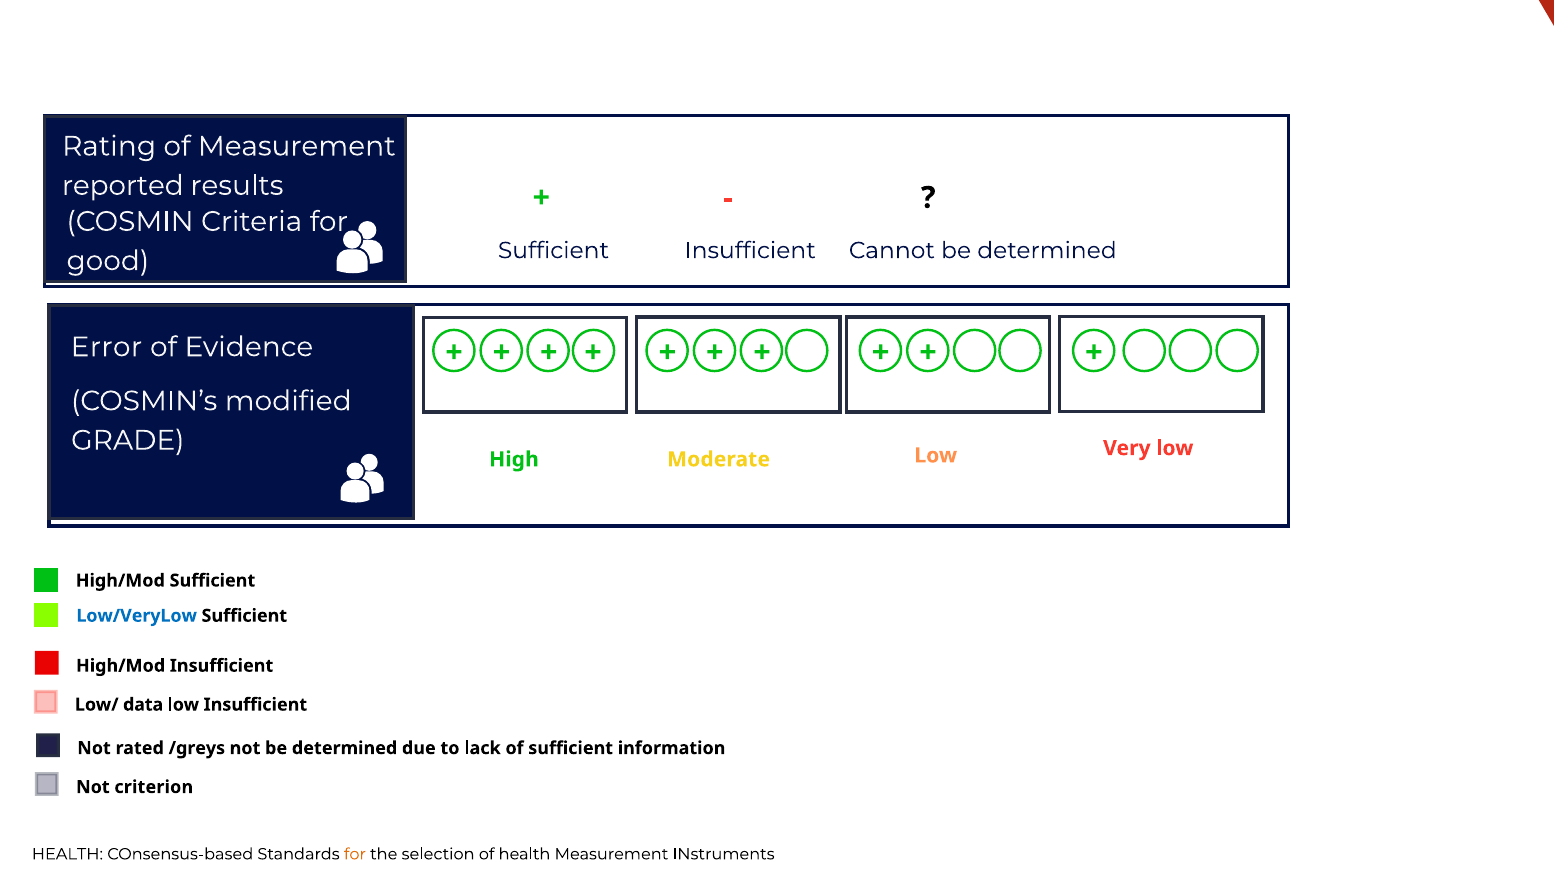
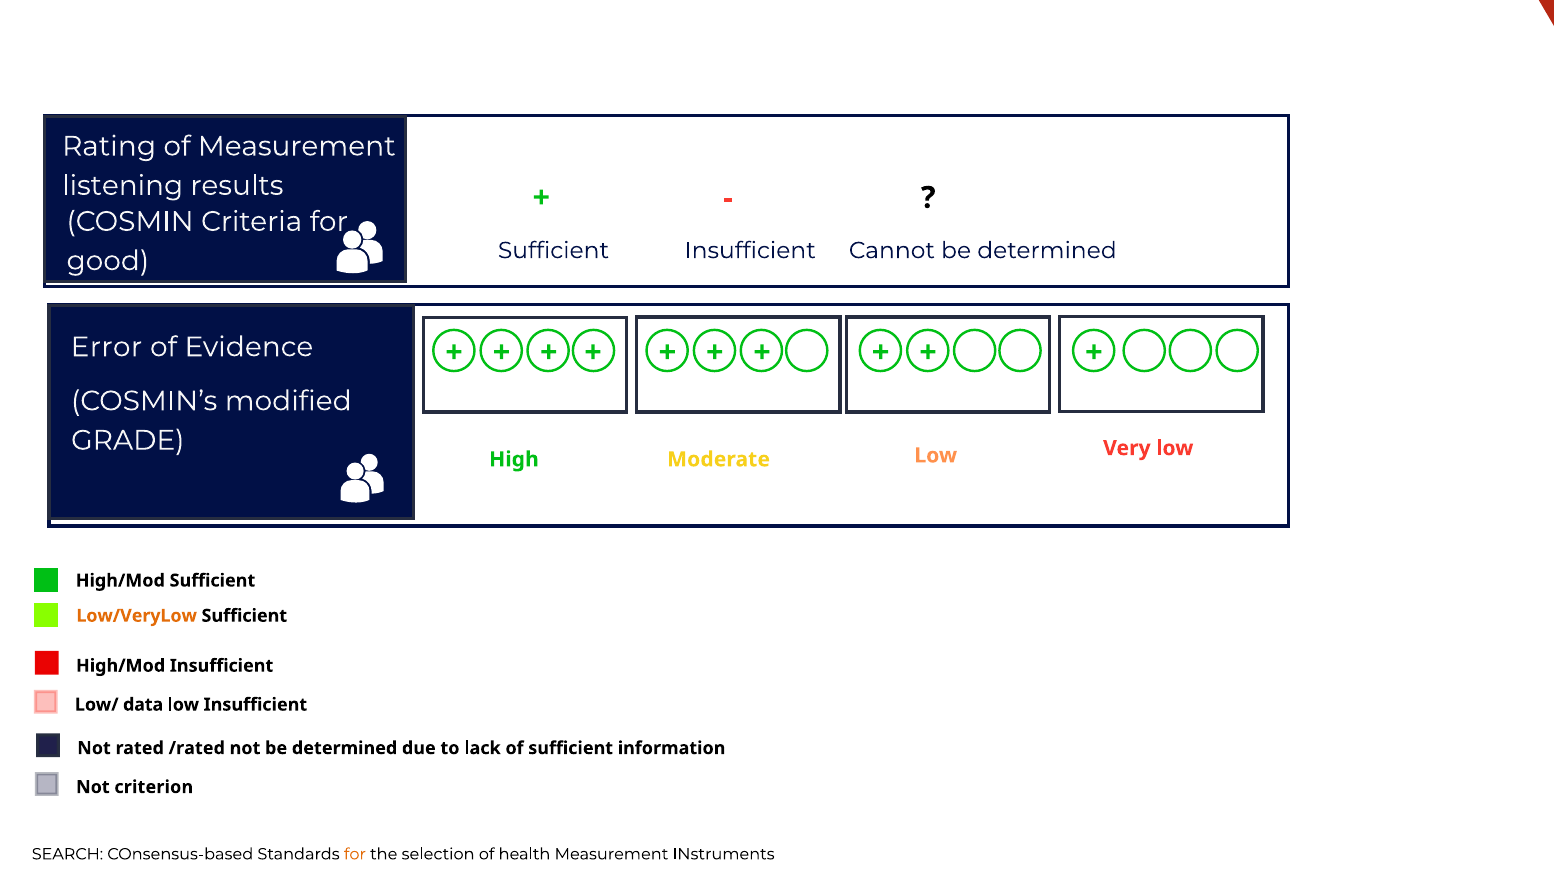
reported: reported -> listening (123, 186)
Low/VeryLow colour: blue -> orange (137, 616)
/greys: /greys -> /rated (197, 748)
HEALTH: HEALTH -> SEARCH (67, 854)
